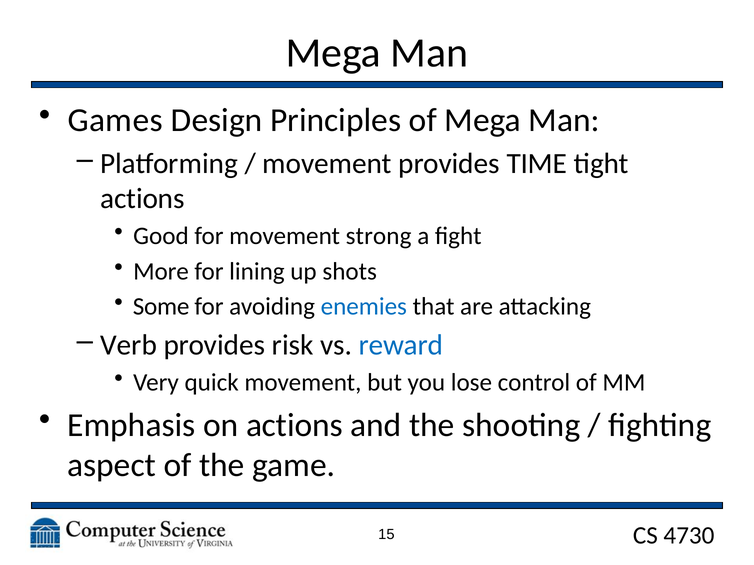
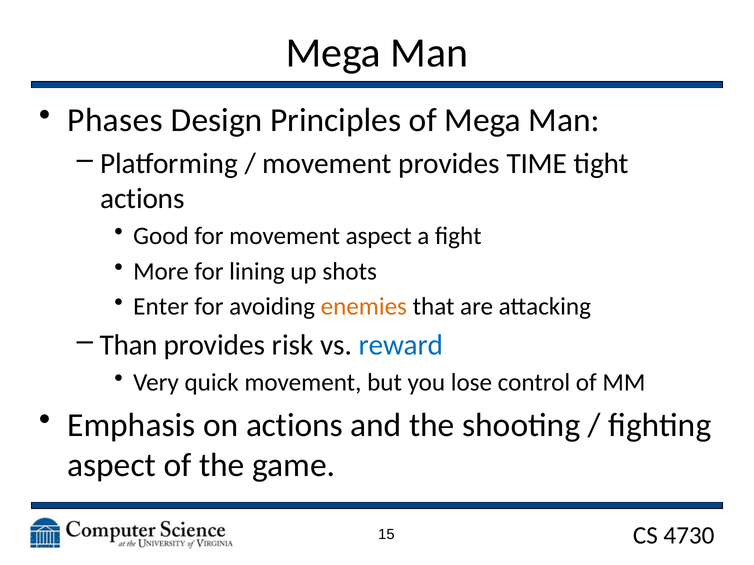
Games: Games -> Phases (115, 120)
movement strong: strong -> aspect (379, 236)
Some: Some -> Enter (161, 307)
enemies colour: blue -> orange (364, 307)
Verb: Verb -> Than (129, 346)
